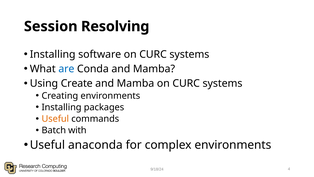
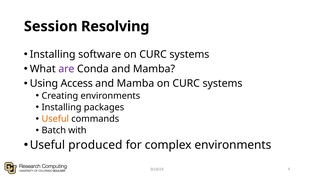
are colour: blue -> purple (66, 69)
Create: Create -> Access (77, 83)
anaconda: anaconda -> produced (95, 145)
